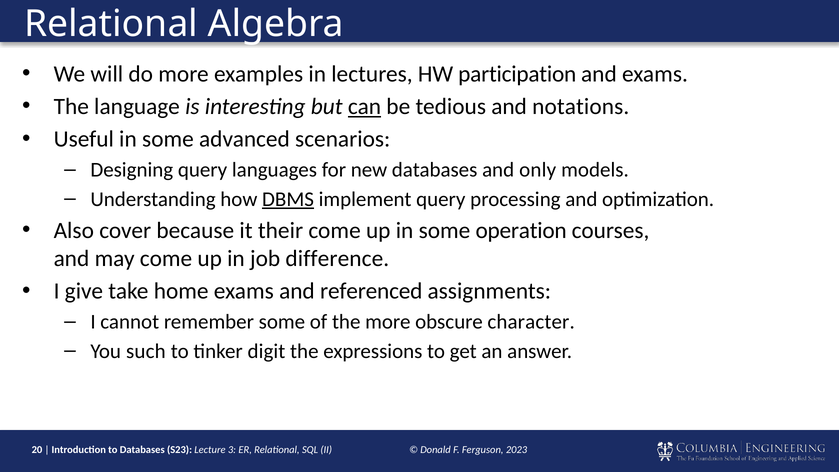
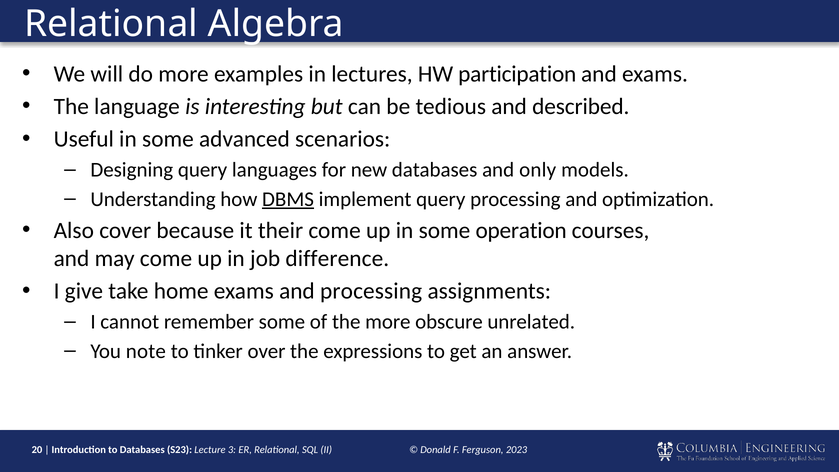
can underline: present -> none (365, 107)
notations: notations -> described (581, 107)
and referenced: referenced -> processing (371, 291)
character: character -> unrelated (531, 322)
such: such -> note (146, 351)
digit: digit -> over (267, 351)
